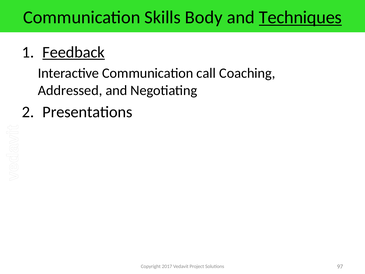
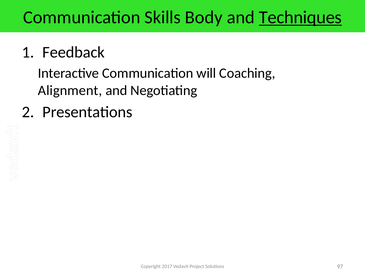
Feedback underline: present -> none (74, 52)
call: call -> will (206, 73)
Addressed: Addressed -> Alignment (70, 90)
